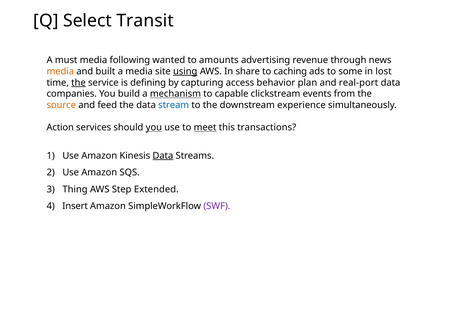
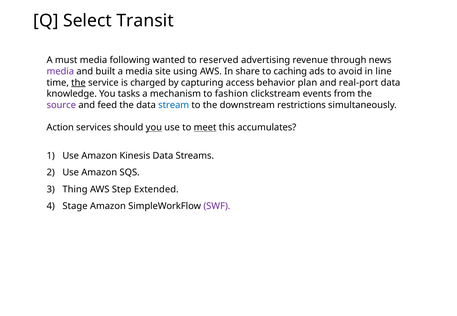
amounts: amounts -> reserved (219, 60)
media colour: orange -> purple (60, 71)
using underline: present -> none (185, 71)
some: some -> avoid (350, 71)
lost: lost -> line (384, 71)
defining: defining -> charged (148, 83)
companies: companies -> knowledge (72, 94)
build: build -> tasks (129, 94)
mechanism underline: present -> none (175, 94)
capable: capable -> fashion (231, 94)
source colour: orange -> purple (61, 105)
experience: experience -> restrictions (302, 105)
transactions: transactions -> accumulates (267, 128)
Data underline: present -> none (163, 156)
Insert: Insert -> Stage (75, 206)
